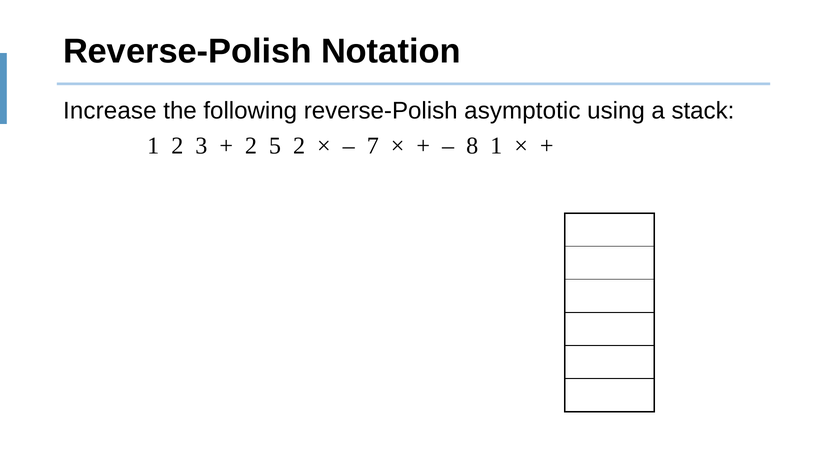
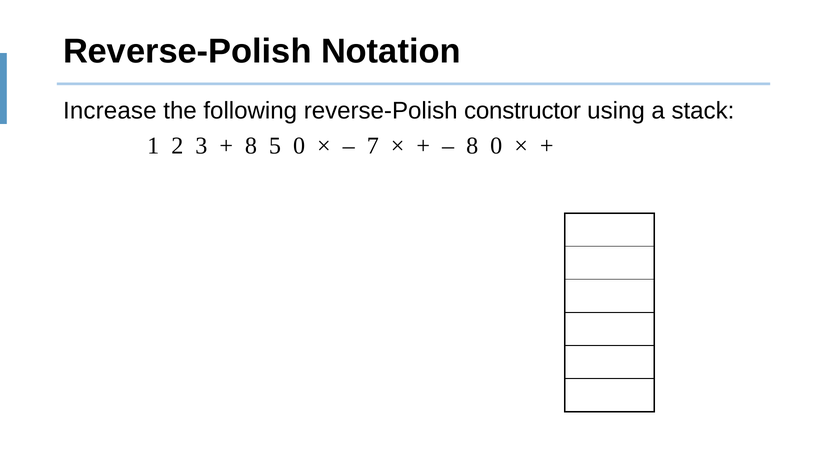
asymptotic: asymptotic -> constructor (523, 111)
2: 2 -> 8 (251, 146)
5 2: 2 -> 0 (299, 146)
8 1: 1 -> 0 (496, 146)
